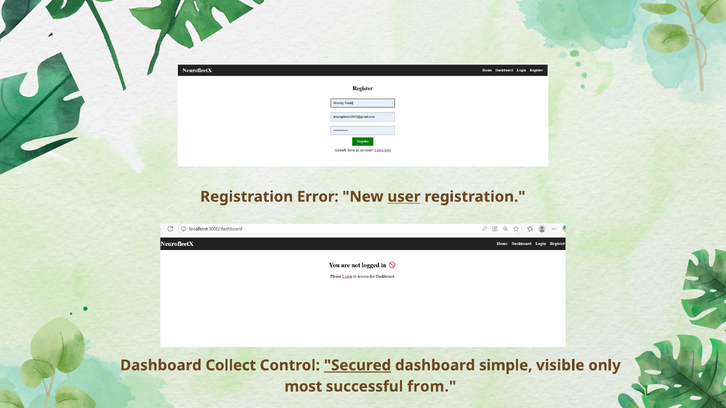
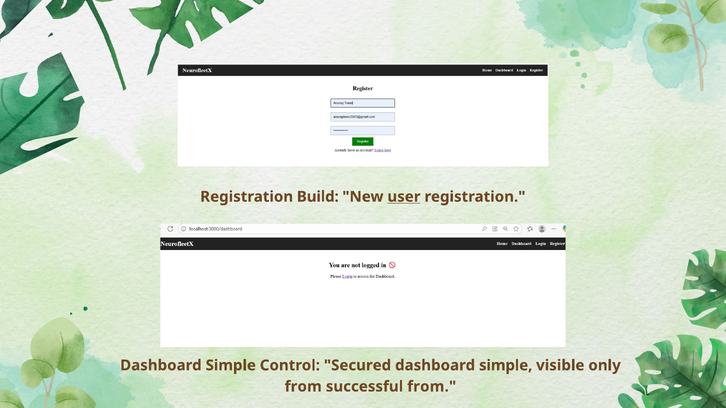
Error: Error -> Build (318, 197)
Collect: Collect -> Simple (231, 366)
Secured underline: present -> none (358, 366)
most: most -> from (303, 387)
